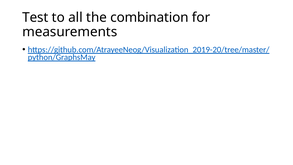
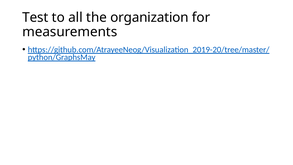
combination: combination -> organization (149, 17)
